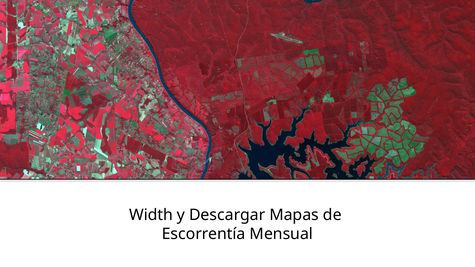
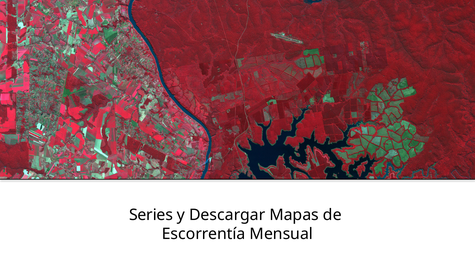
Width: Width -> Series (151, 215)
